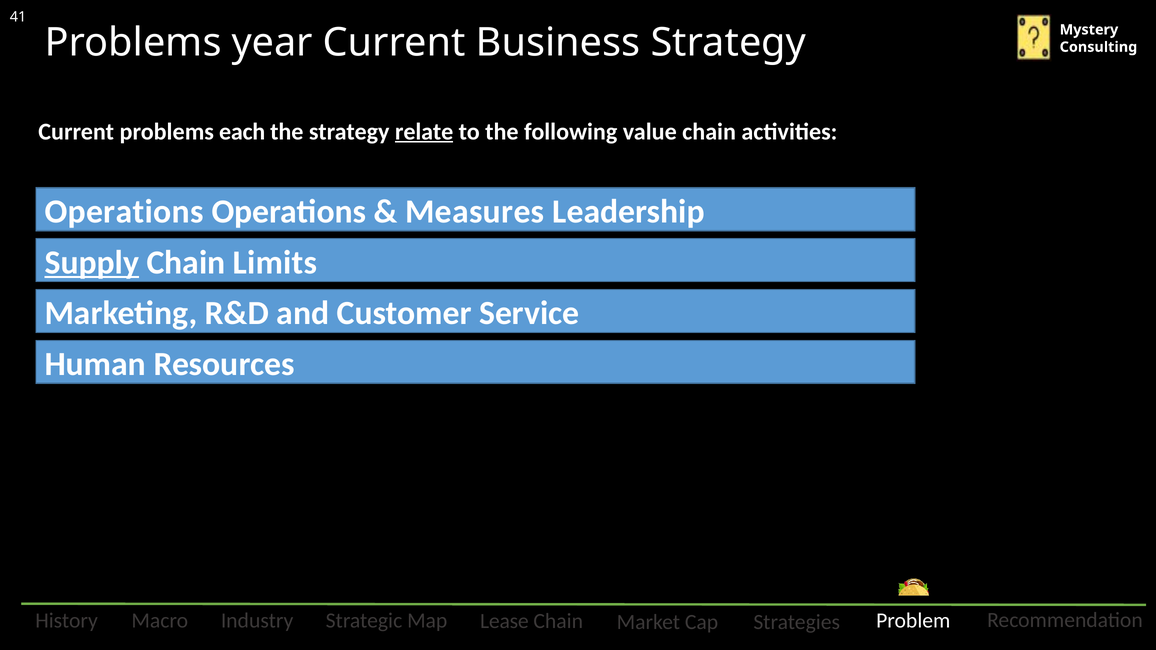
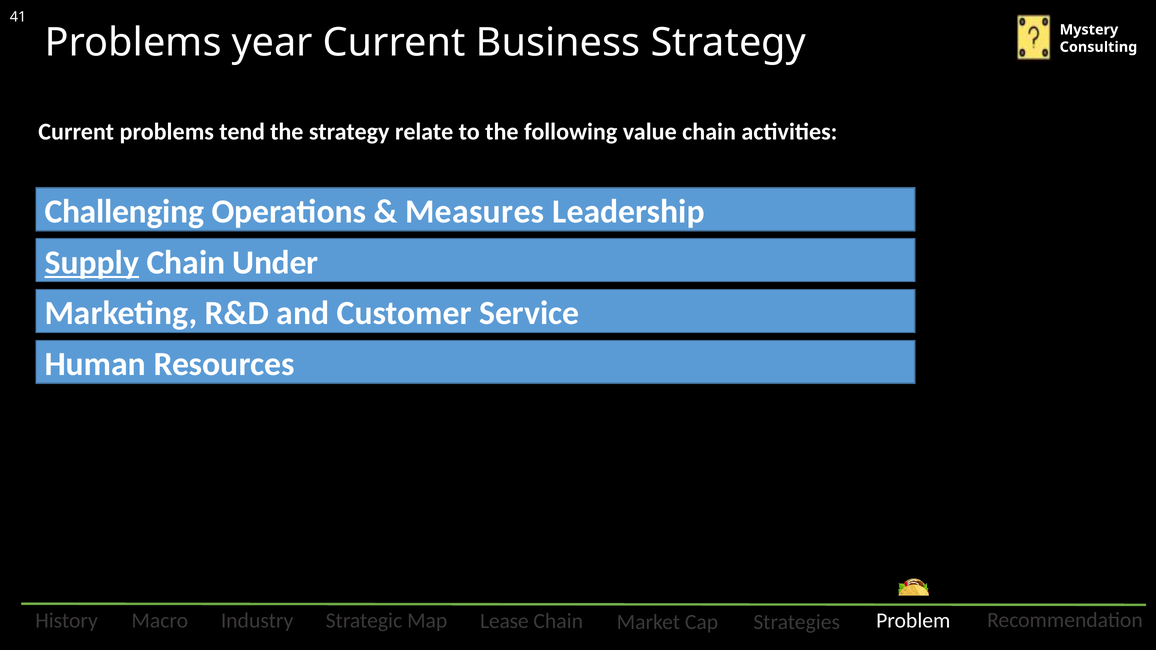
each: each -> tend (242, 132)
relate underline: present -> none (424, 132)
Operations: Operations -> Challenging (124, 212)
Limits: Limits -> Under (275, 263)
